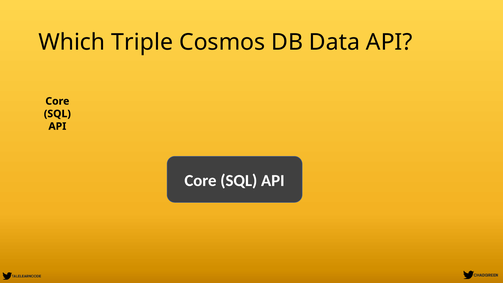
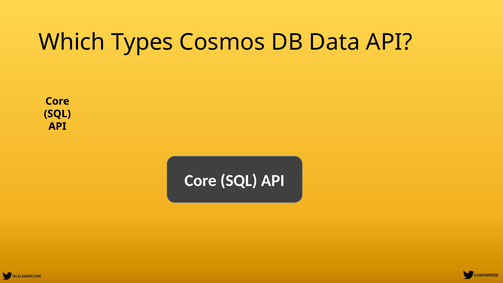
Triple: Triple -> Types (142, 42)
